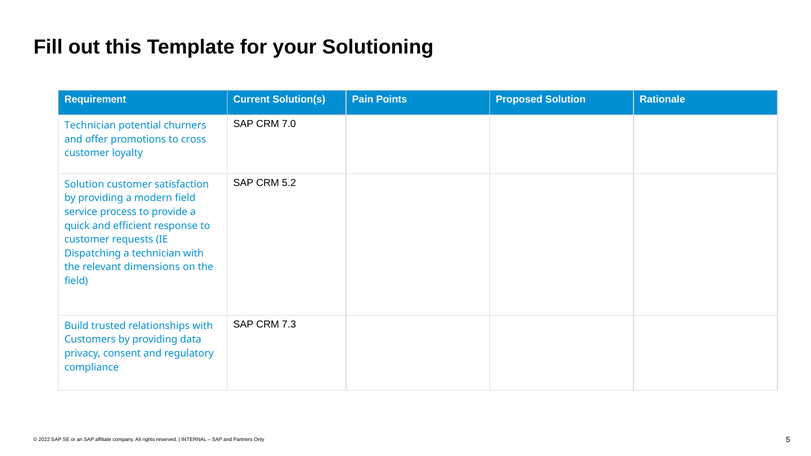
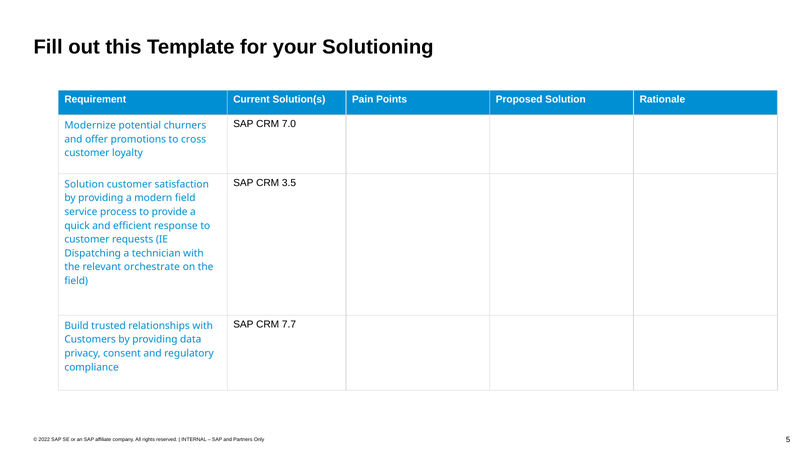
Technician: Technician -> Modernize (90, 126)
5.2: 5.2 -> 3.5 (289, 183)
dimensions: dimensions -> orchestrate (152, 267)
7.3: 7.3 -> 7.7 (289, 324)
